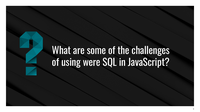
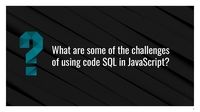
were: were -> code (92, 63)
